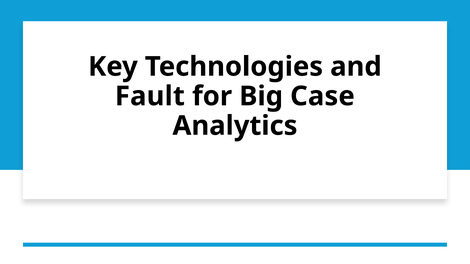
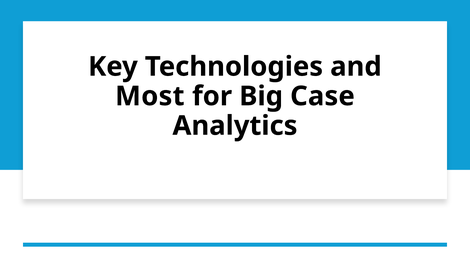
Fault: Fault -> Most (150, 96)
